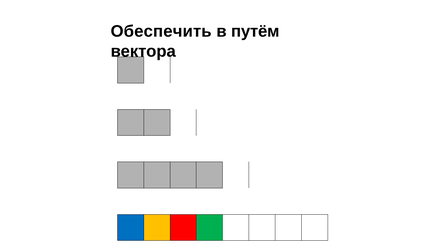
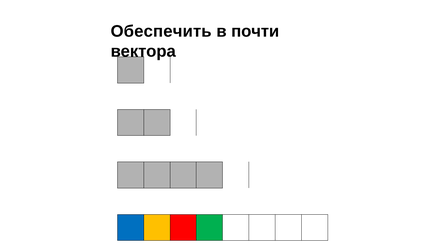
путём: путём -> почти (255, 31)
